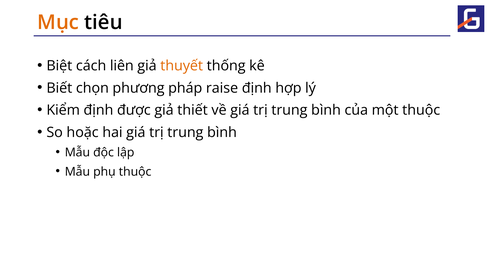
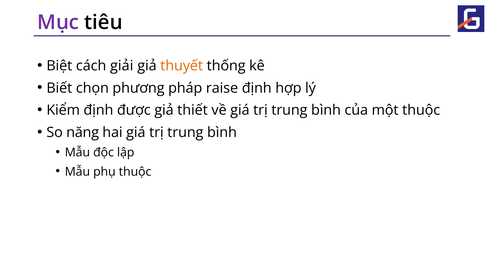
Mục colour: orange -> purple (58, 23)
liên: liên -> giải (122, 66)
hoặc: hoặc -> năng (83, 132)
